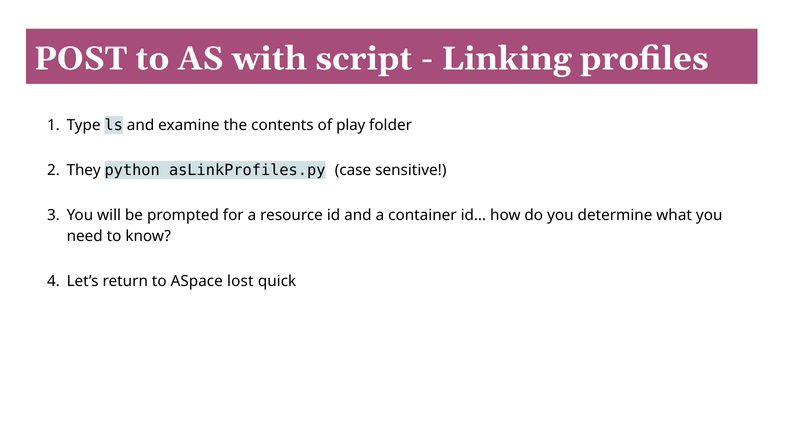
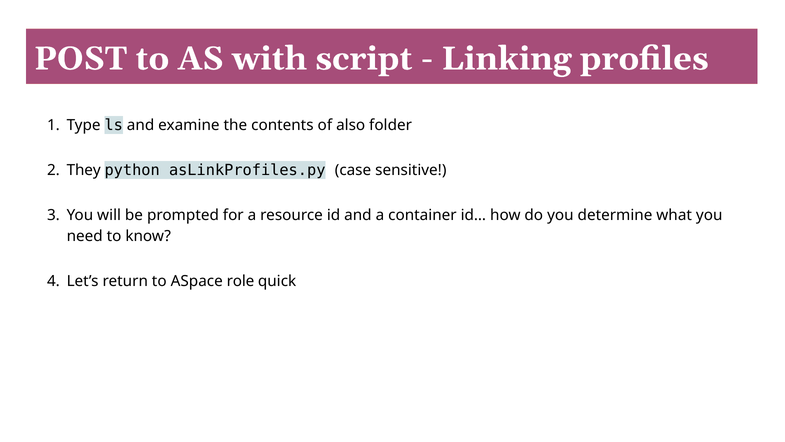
play: play -> also (351, 125)
lost: lost -> role (240, 281)
